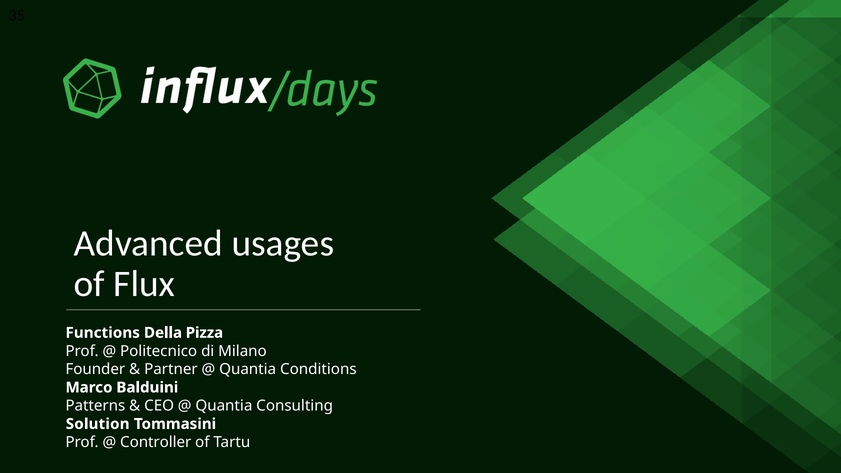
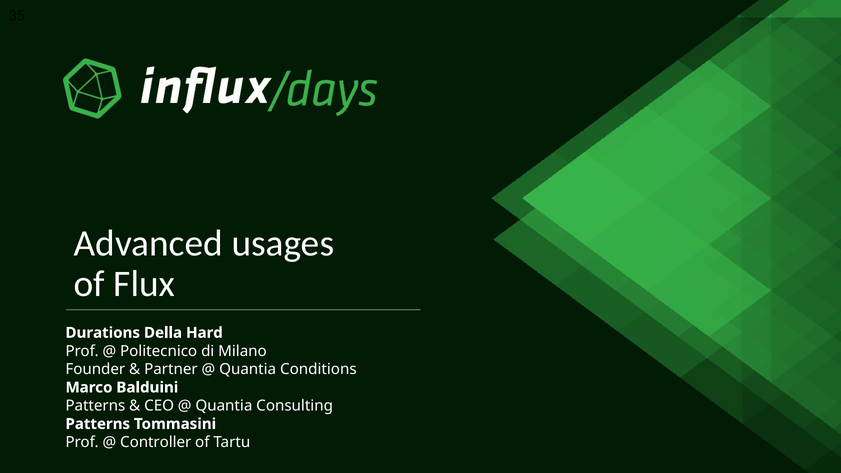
Functions: Functions -> Durations (103, 333)
Pizza: Pizza -> Hard (204, 333)
Solution: Solution -> Patterns (98, 424)
